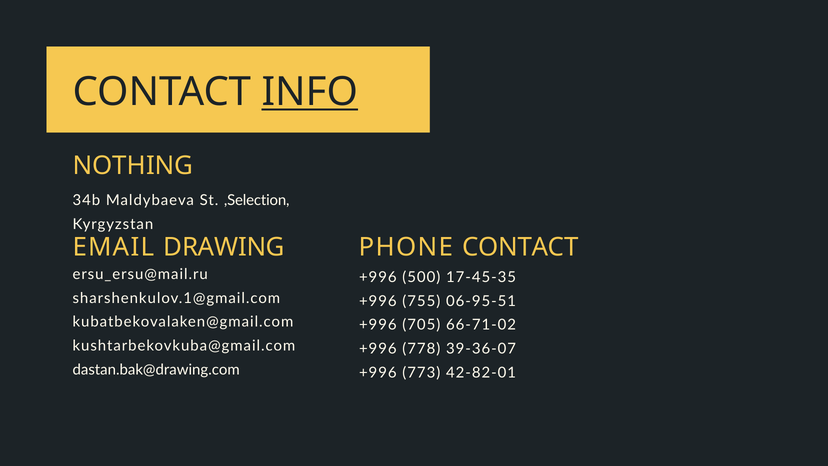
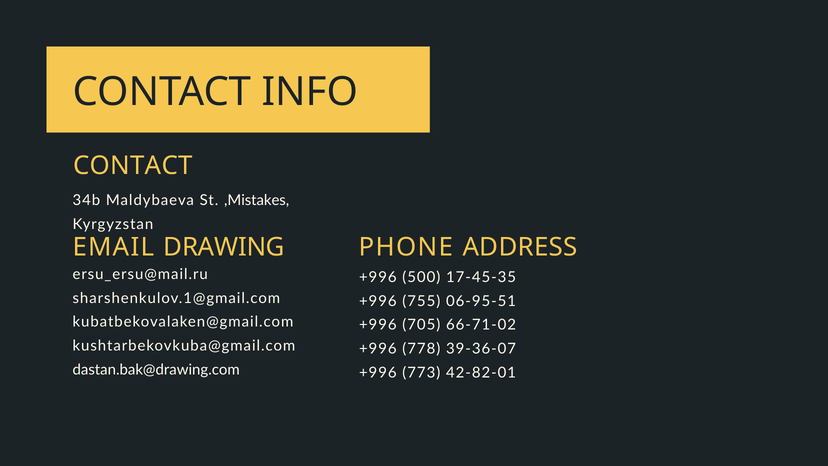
INFO underline: present -> none (310, 92)
NOTHING: NOTHING -> CONTACT (133, 166)
,Selection: ,Selection -> ,Mistakes (257, 200)
PHONE CONTACT: CONTACT -> ADDRESS (520, 247)
